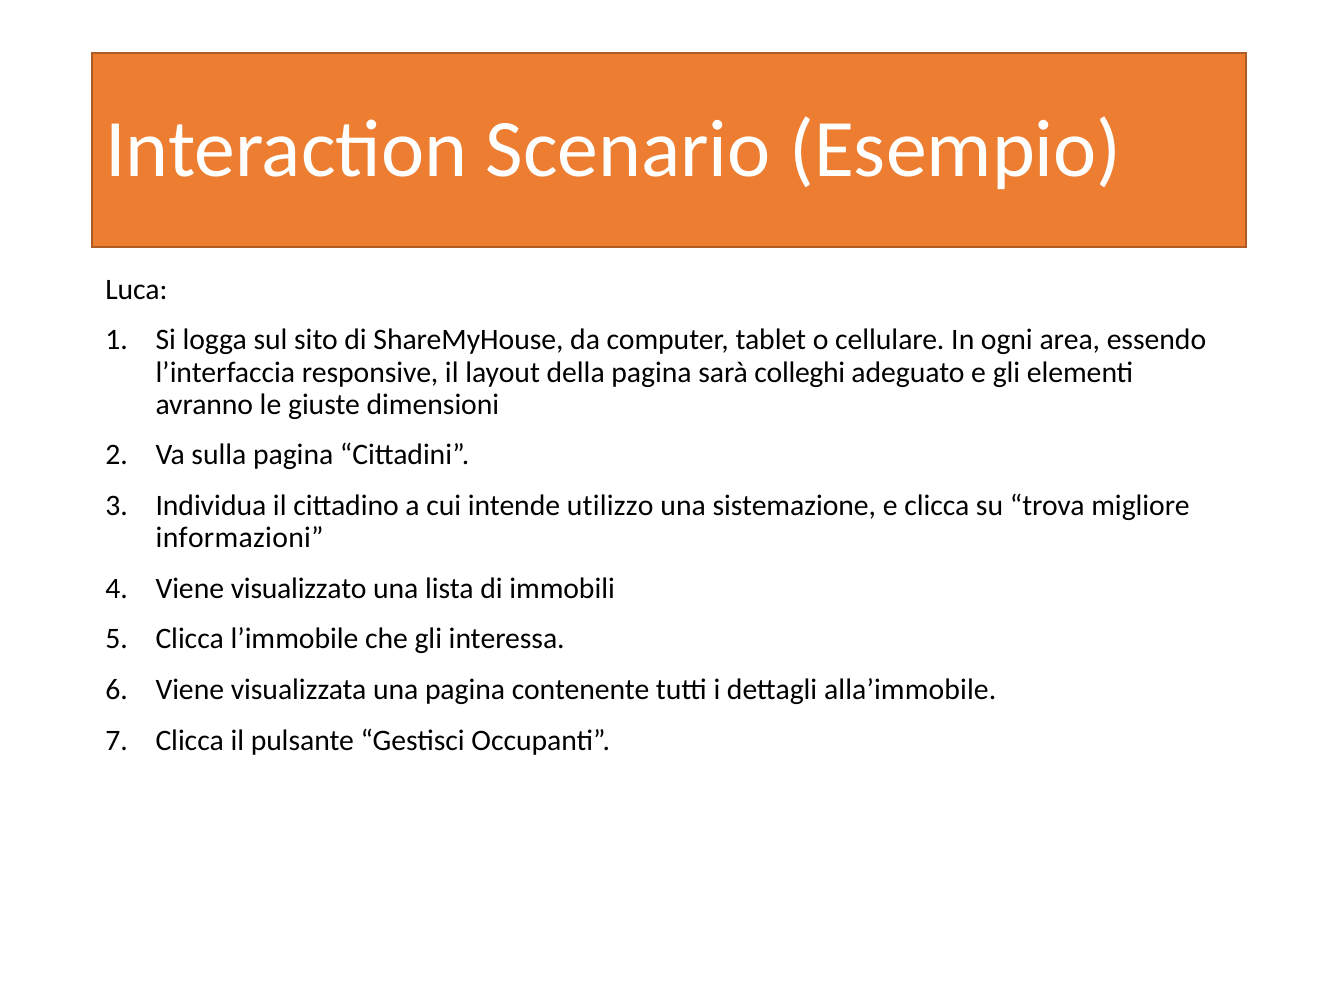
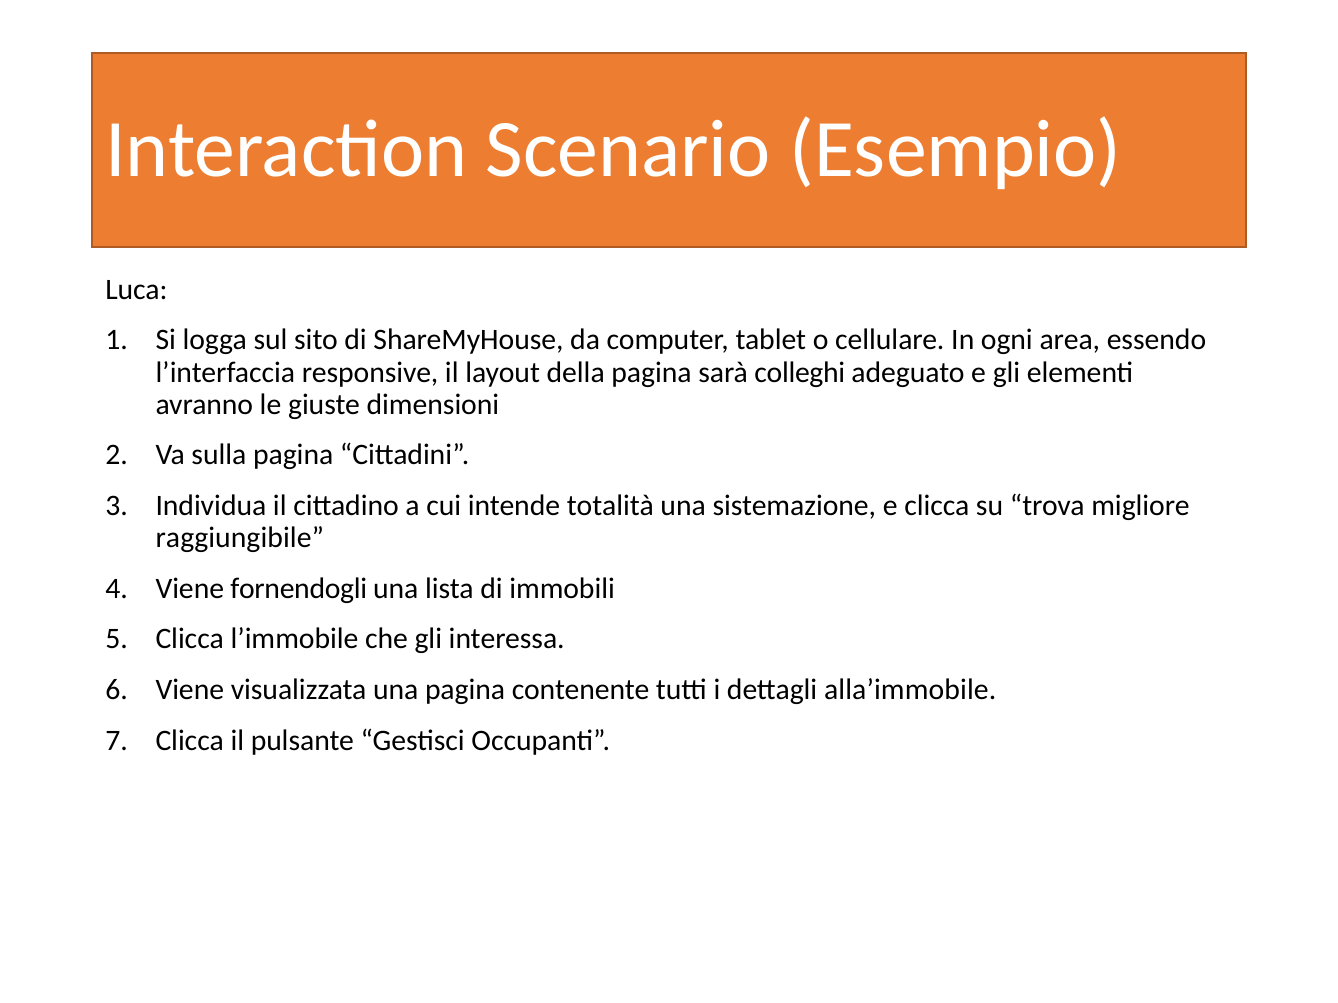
utilizzo: utilizzo -> totalità (610, 506)
informazioni: informazioni -> raggiungibile (240, 538)
visualizzato: visualizzato -> fornendogli (299, 589)
